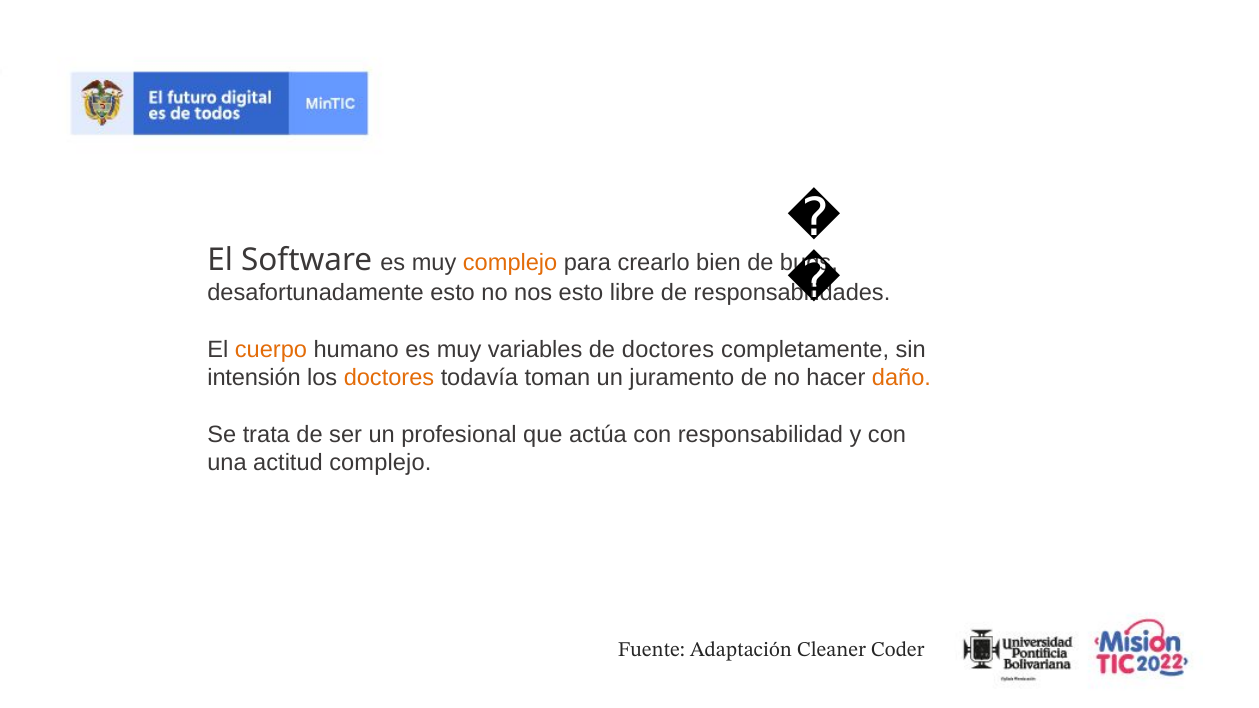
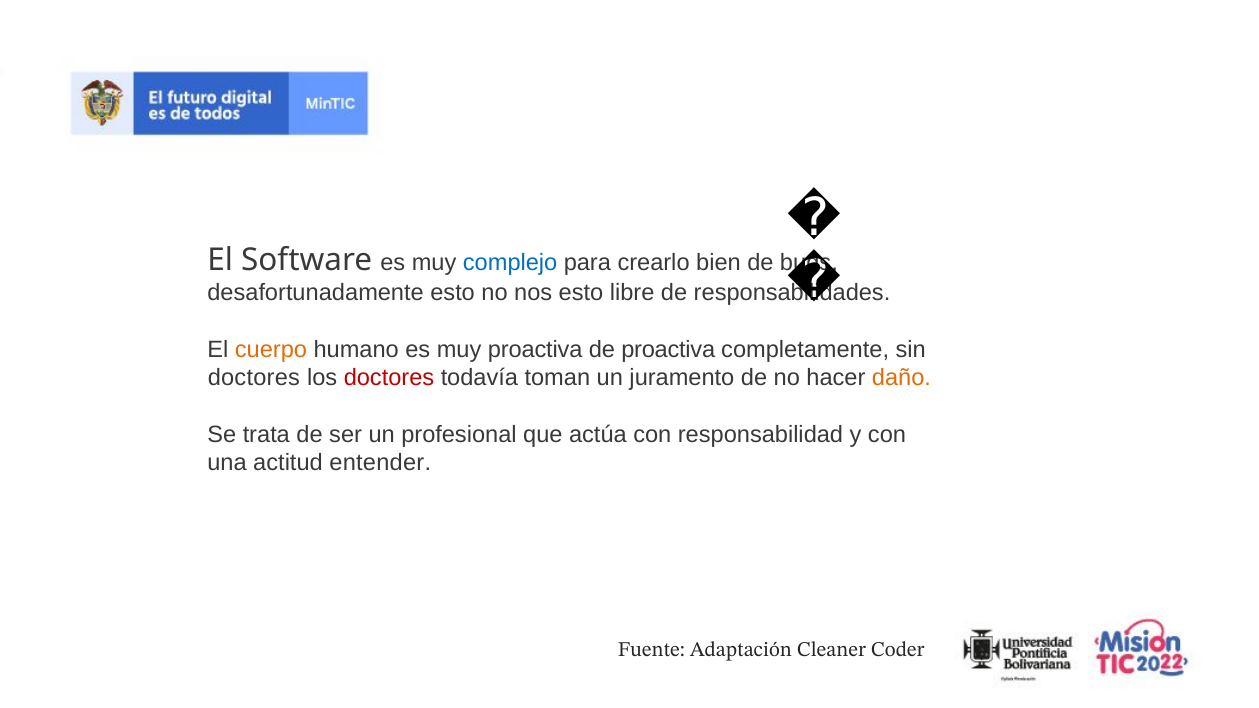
complejo colour: orange -> blue (510, 263)
muy variables: variables -> proactiva (535, 350)
de doctores: doctores -> proactiva (668, 350)
intensión: intensión -> doctores (254, 378)
doctores colour: orange -> red (389, 378)
actitud complejo: complejo -> entender (380, 463)
